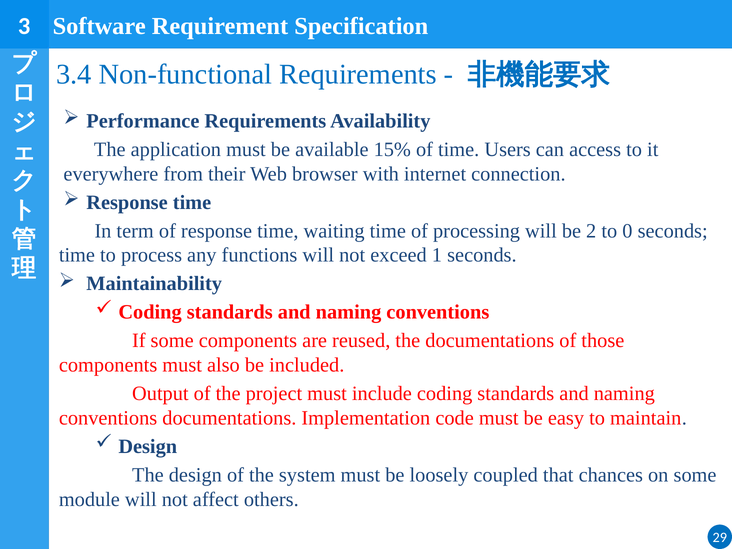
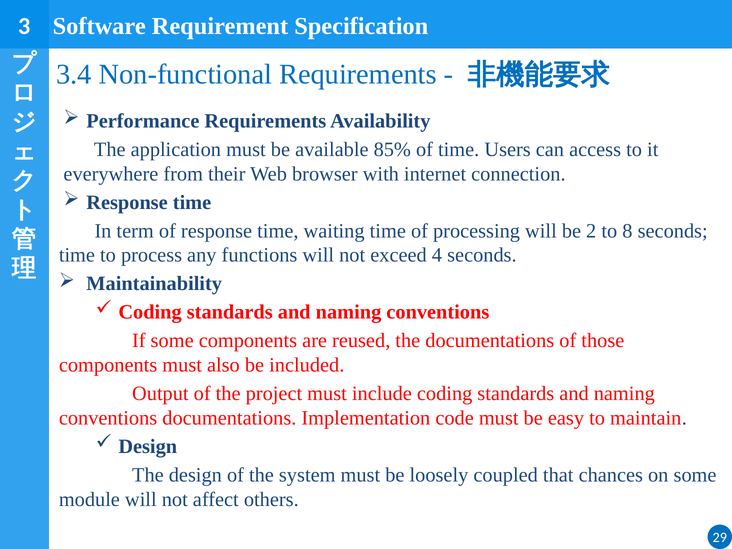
15%: 15% -> 85% (392, 149)
0: 0 -> 8 (627, 231)
1: 1 -> 4 (437, 255)
